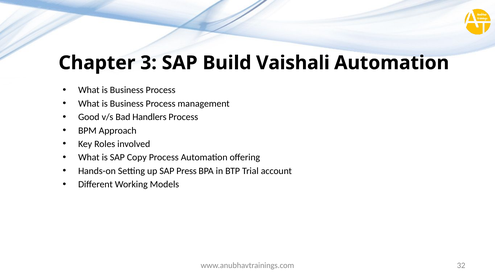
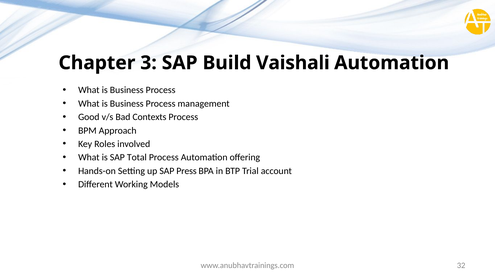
Handlers: Handlers -> Contexts (149, 117)
Copy: Copy -> Total (137, 158)
